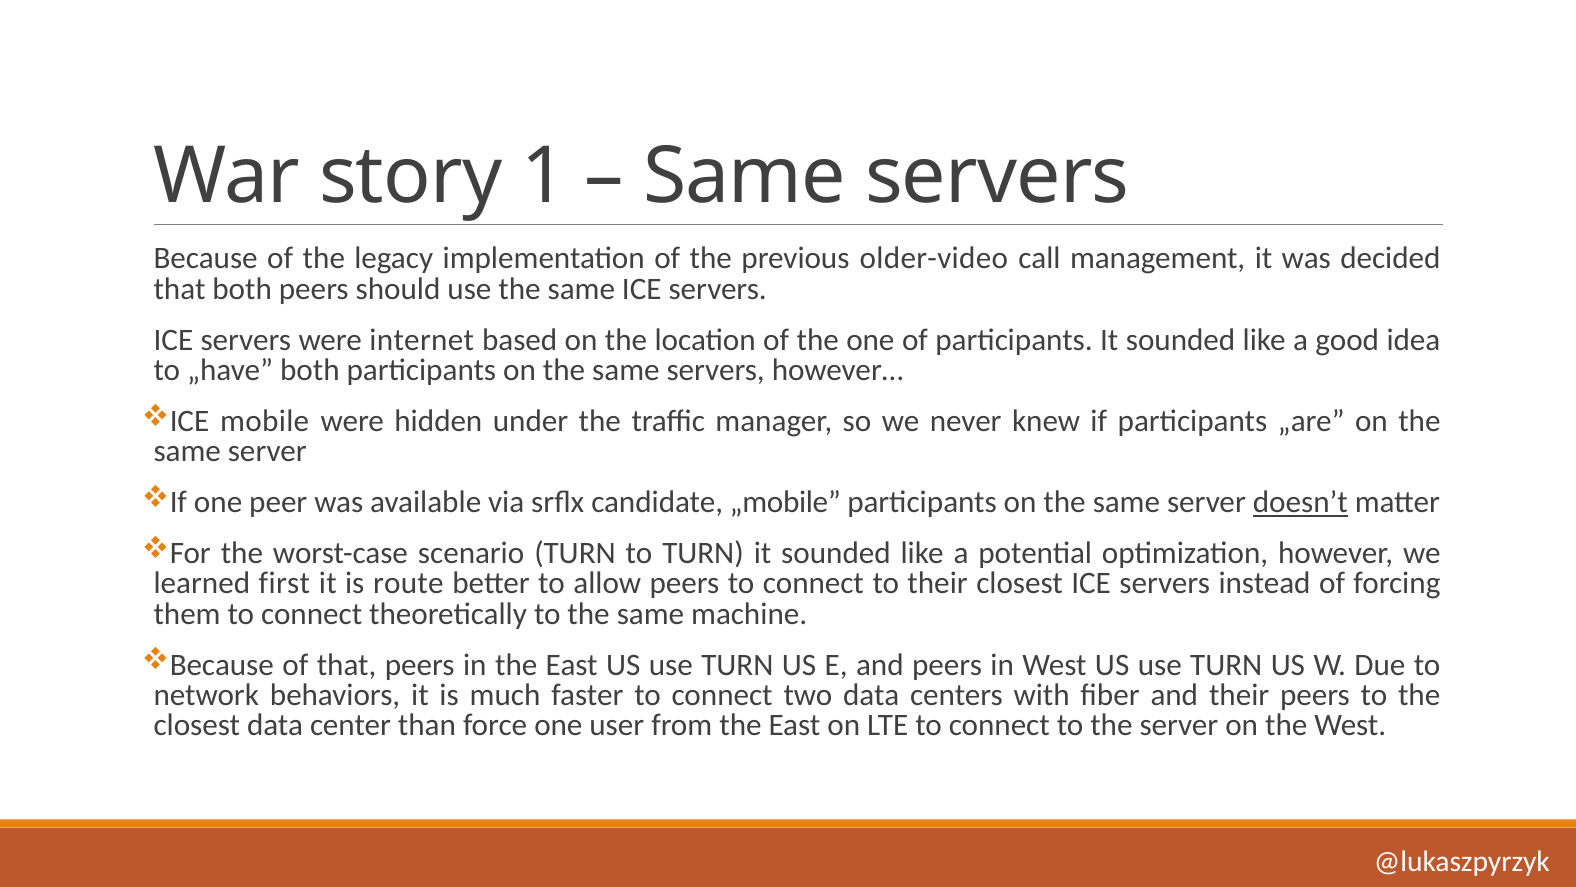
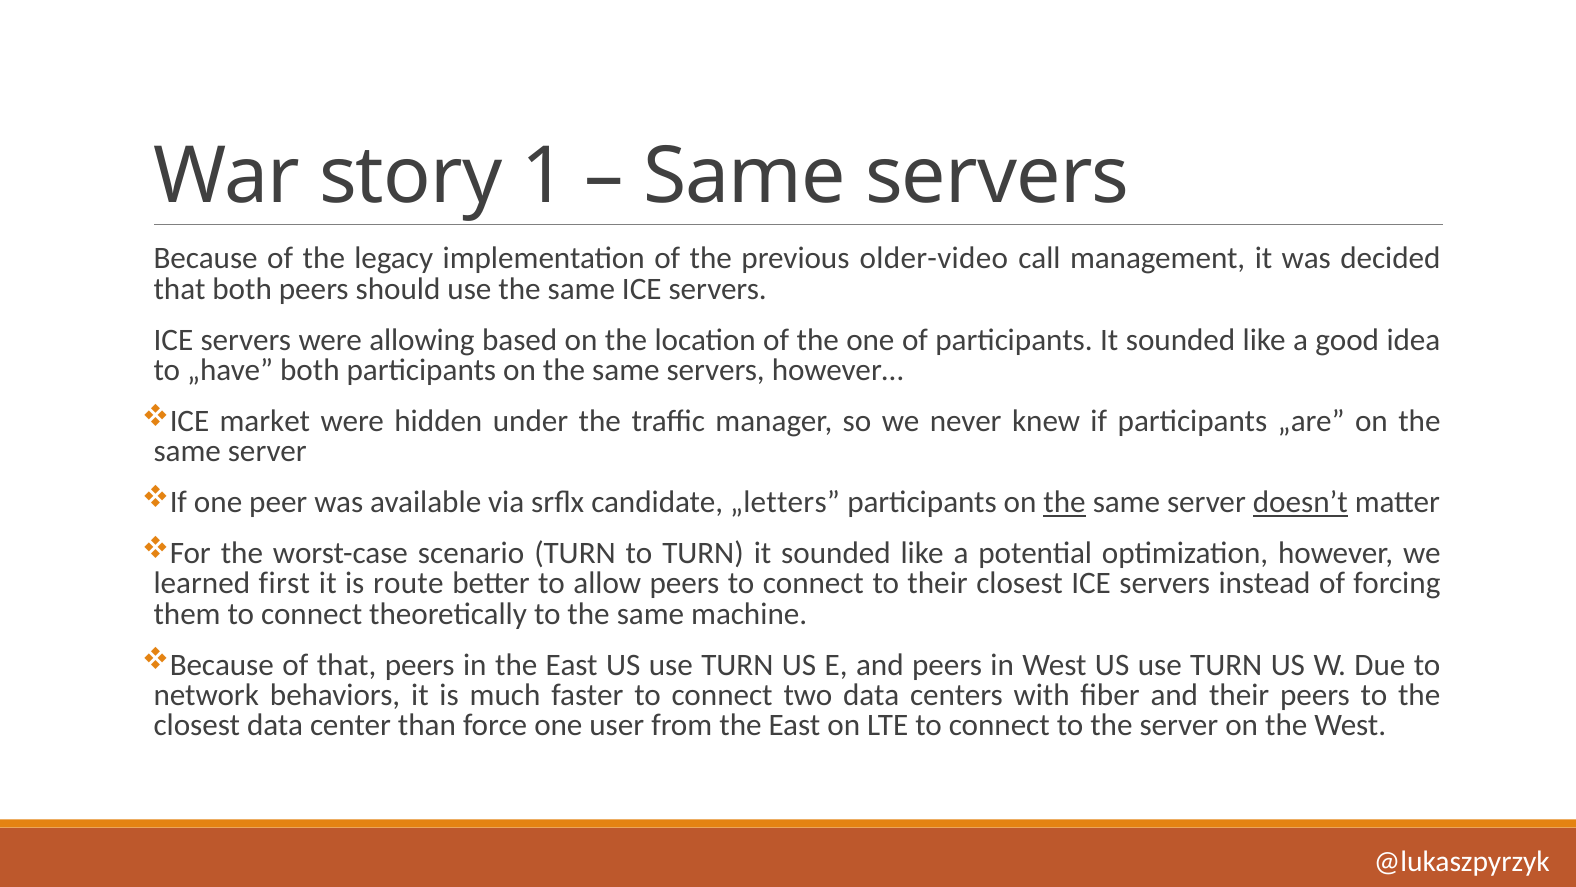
internet: internet -> allowing (422, 340)
mobile: mobile -> market (265, 421)
„mobile: „mobile -> „letters (785, 502)
the underline: none -> present (1065, 502)
